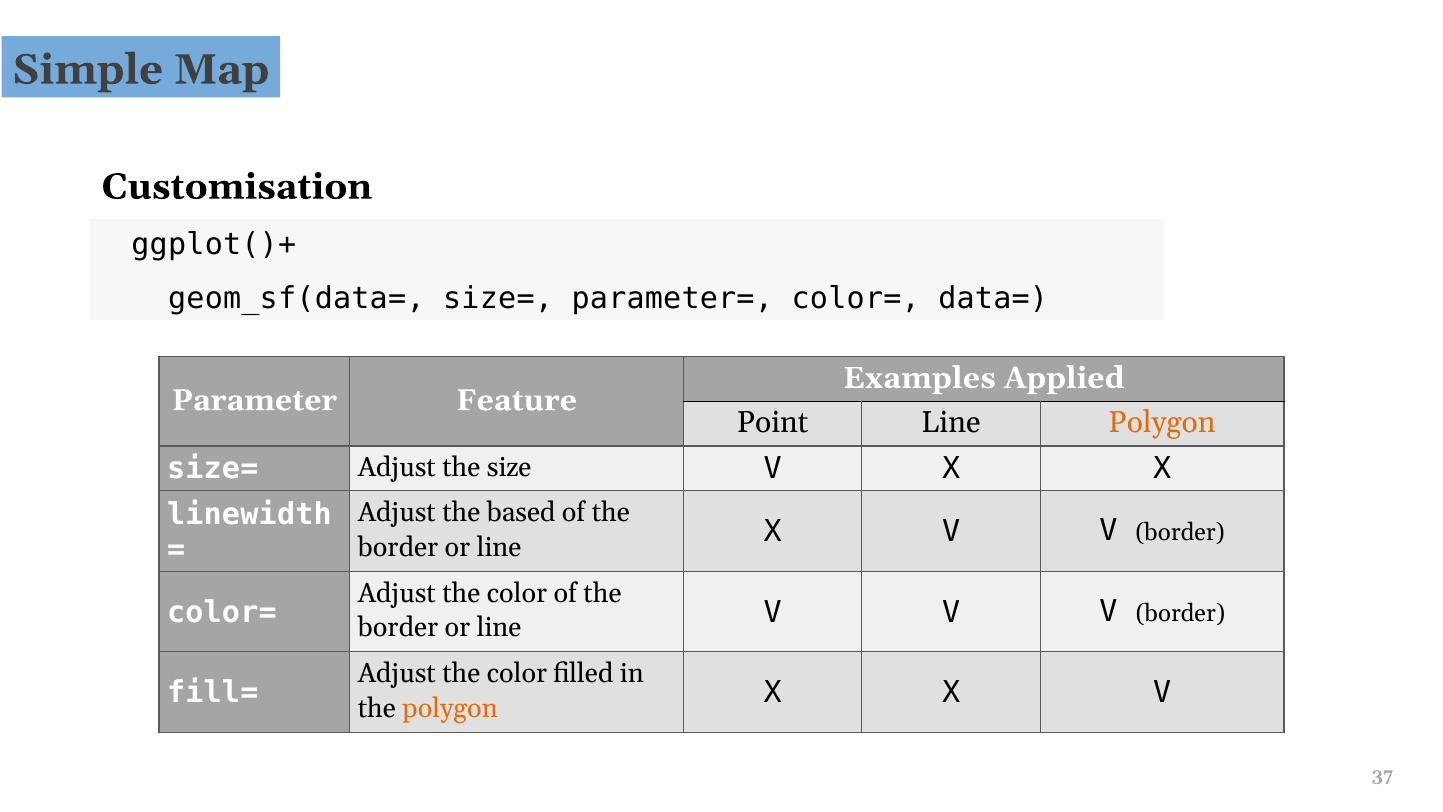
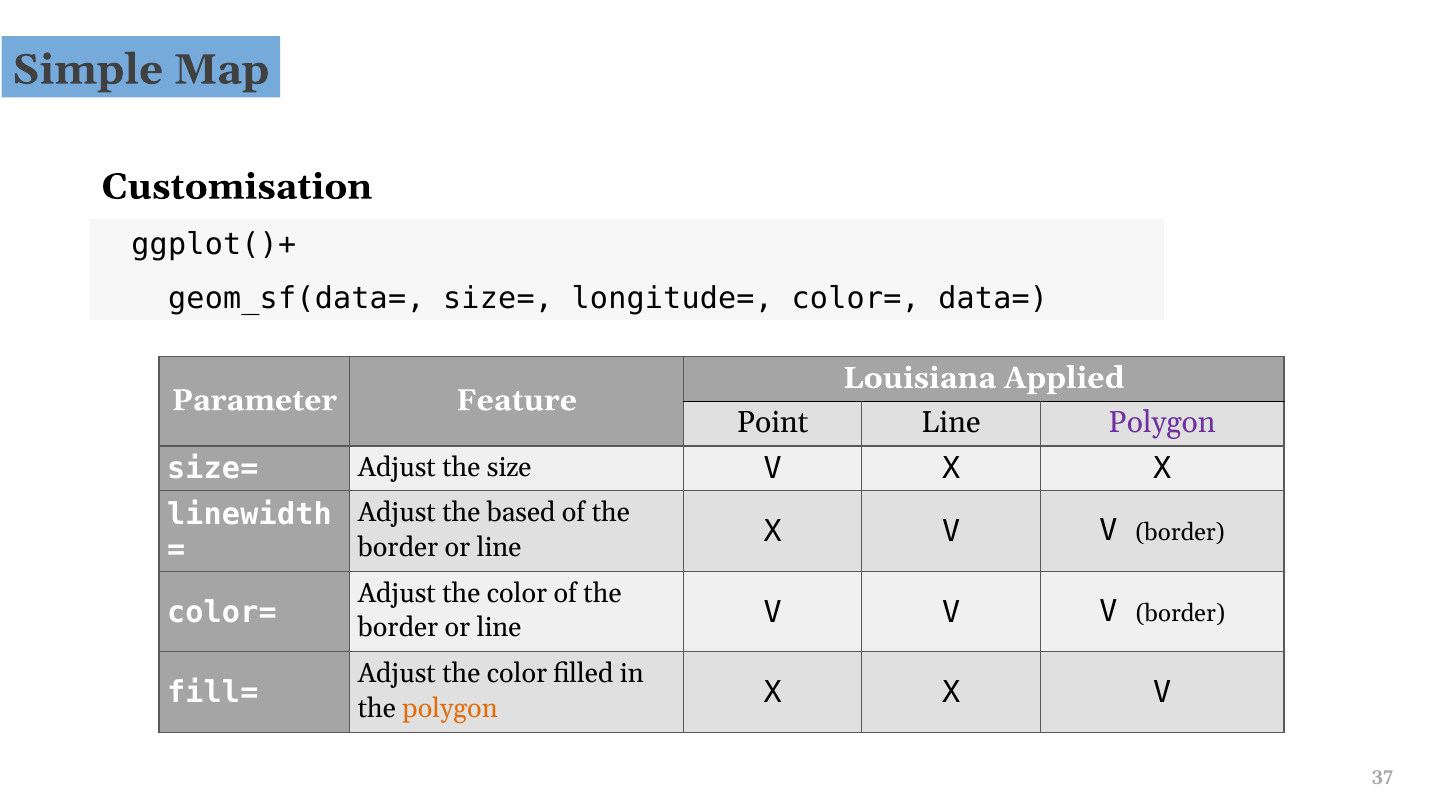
parameter=: parameter= -> longitude= (672, 299)
Examples: Examples -> Louisiana (920, 378)
Polygon colour: orange -> purple (1162, 422)
